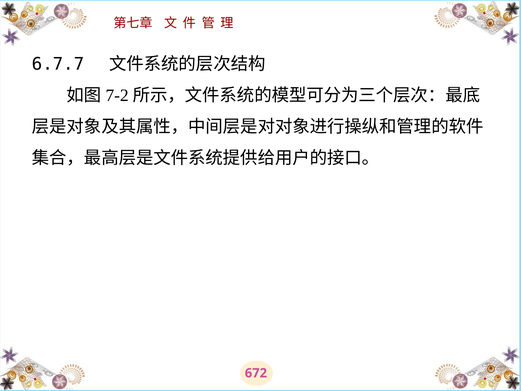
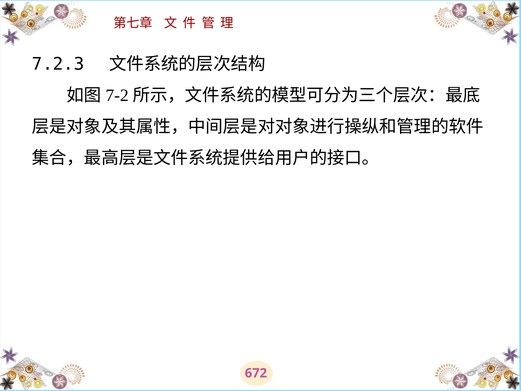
6.7.7: 6.7.7 -> 7.2.3 (58, 64)
